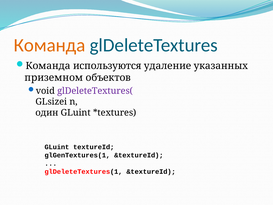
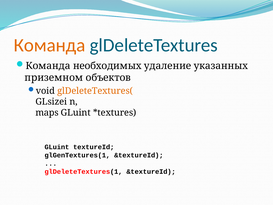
используются: используются -> необходимых (107, 66)
glDeleteTextures( colour: purple -> orange (95, 91)
один: один -> maps (47, 113)
